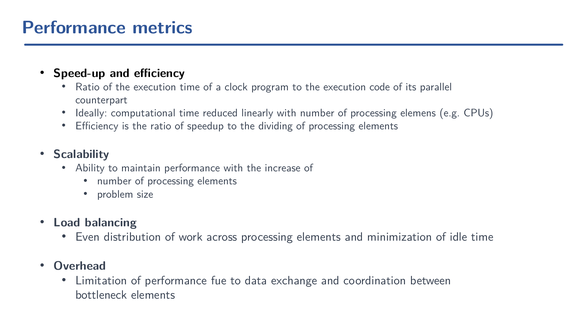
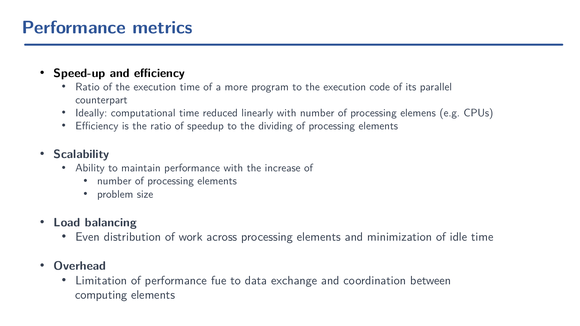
clock: clock -> more (236, 87)
bottleneck: bottleneck -> computing (101, 295)
